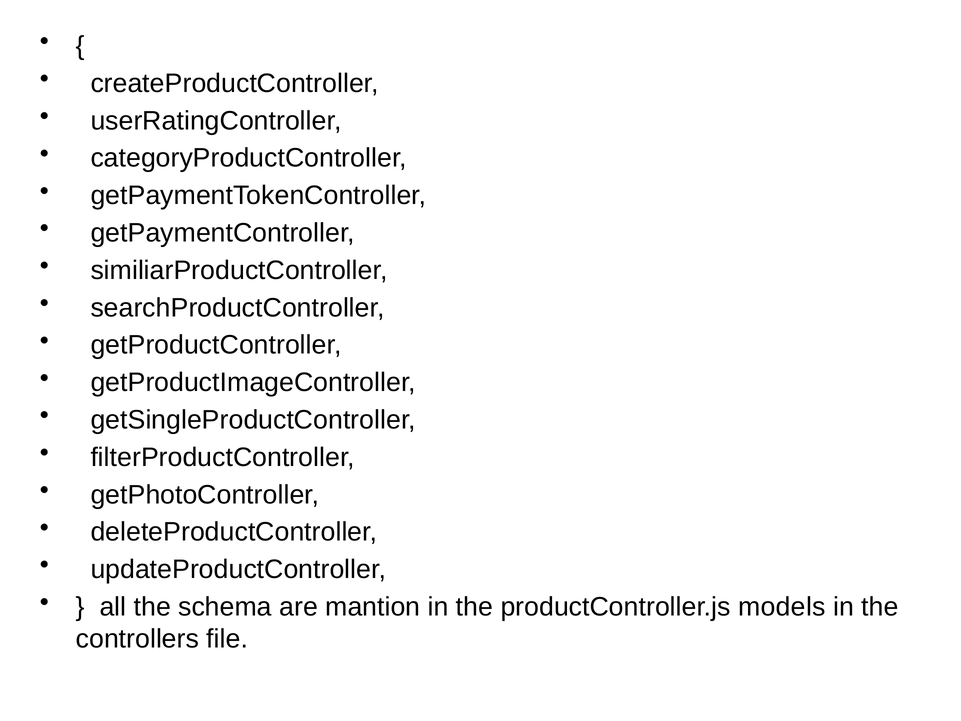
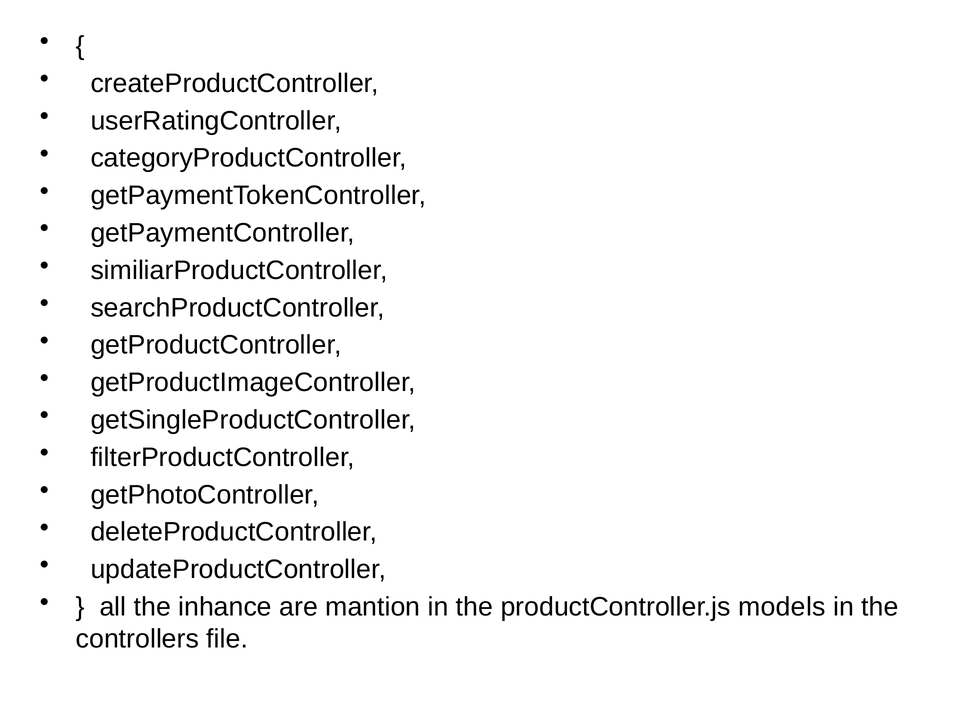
schema: schema -> inhance (225, 607)
